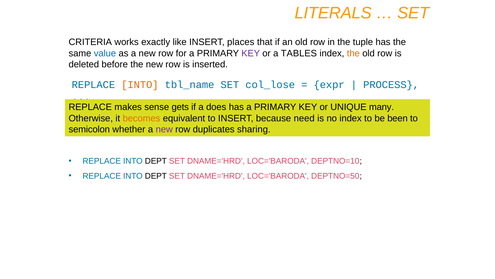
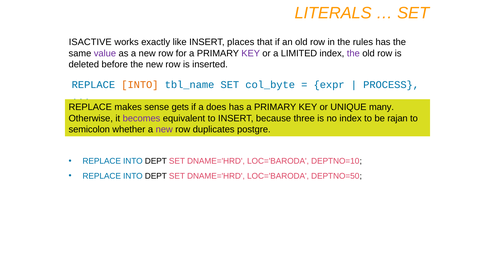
CRITERIA: CRITERIA -> ISACTIVE (90, 42)
tuple: tuple -> rules (363, 42)
value colour: blue -> purple (105, 53)
TABLES: TABLES -> LIMITED (299, 53)
the colour: orange -> purple (353, 53)
col_lose: col_lose -> col_byte (270, 85)
becomes colour: orange -> purple (141, 118)
need: need -> three (304, 118)
been: been -> rajan (398, 118)
sharing: sharing -> postgre (254, 129)
